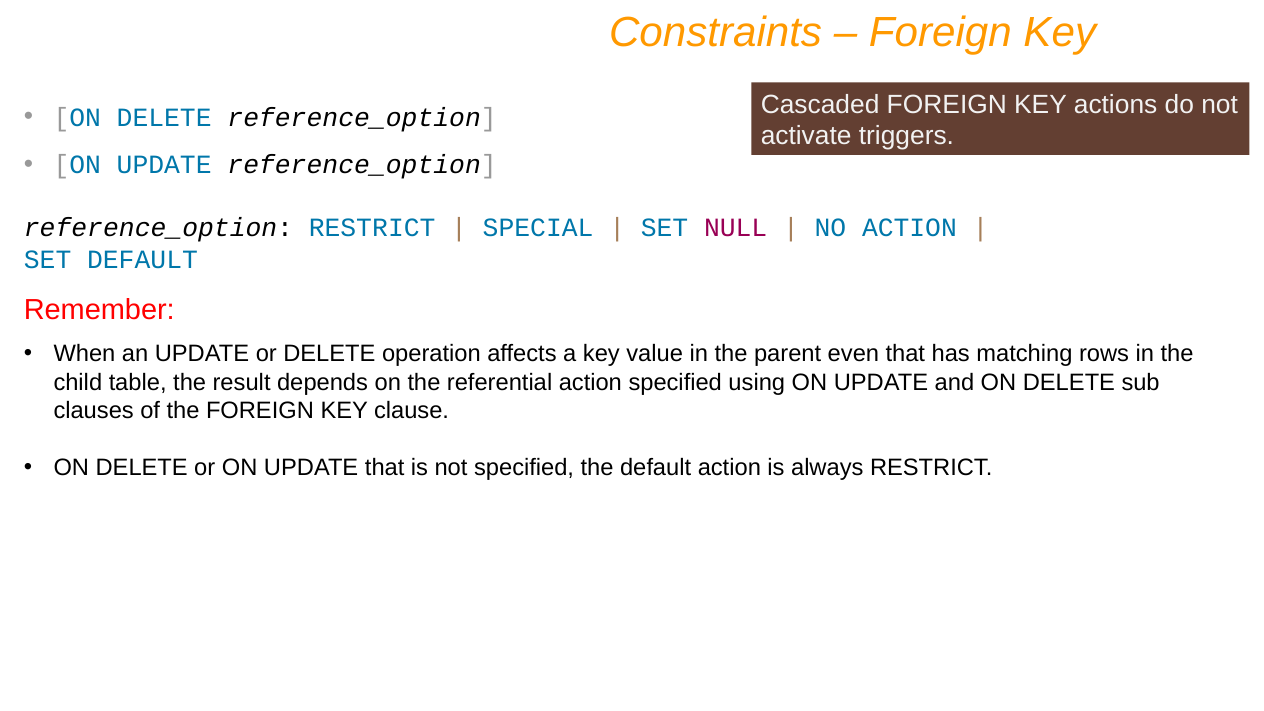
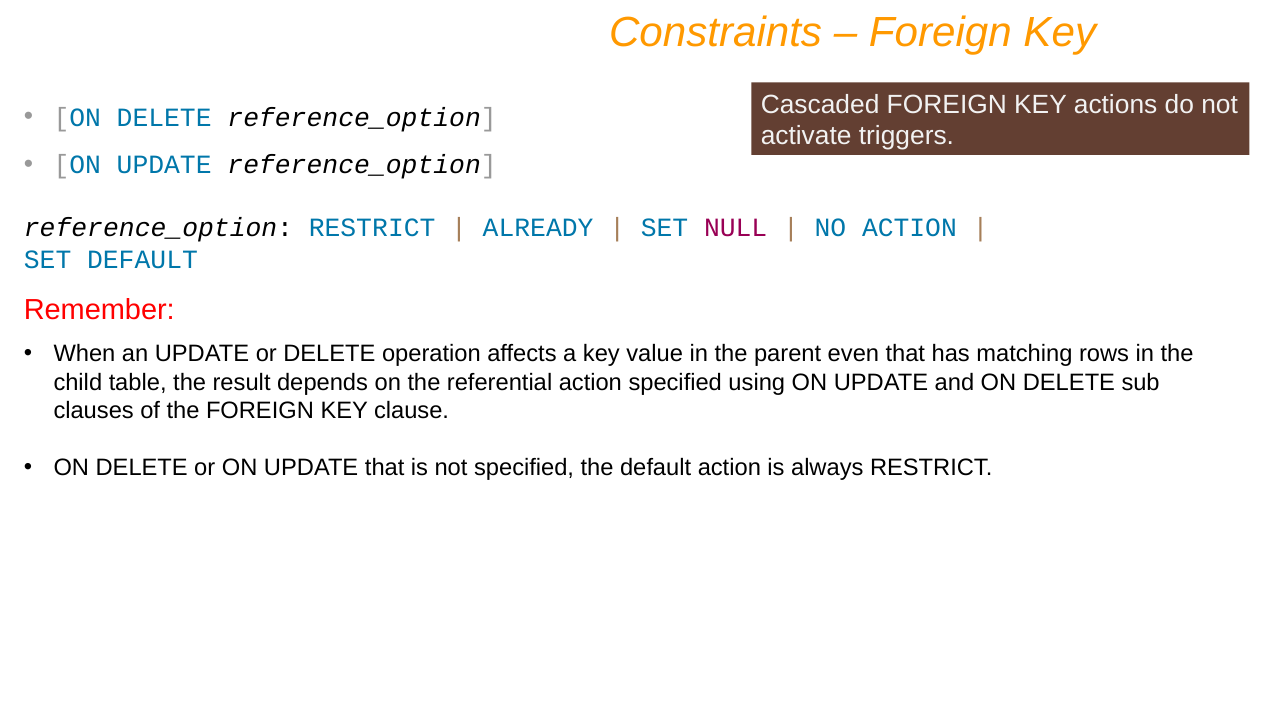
SPECIAL: SPECIAL -> ALREADY (538, 228)
